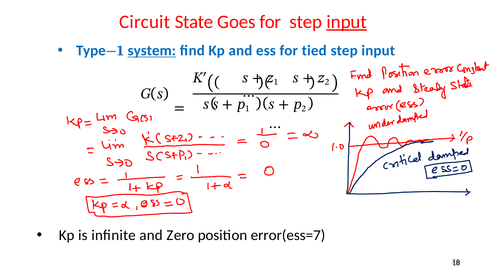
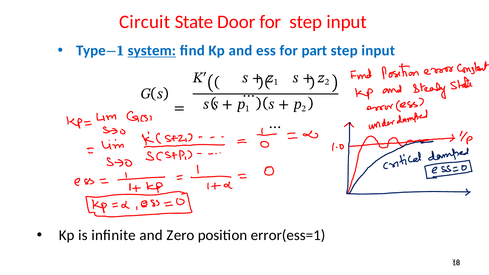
Goes: Goes -> Door (236, 22)
input underline: present -> none (347, 22)
tied: tied -> part (314, 51)
error(ess=7: error(ess=7 -> error(ess=1 (288, 235)
